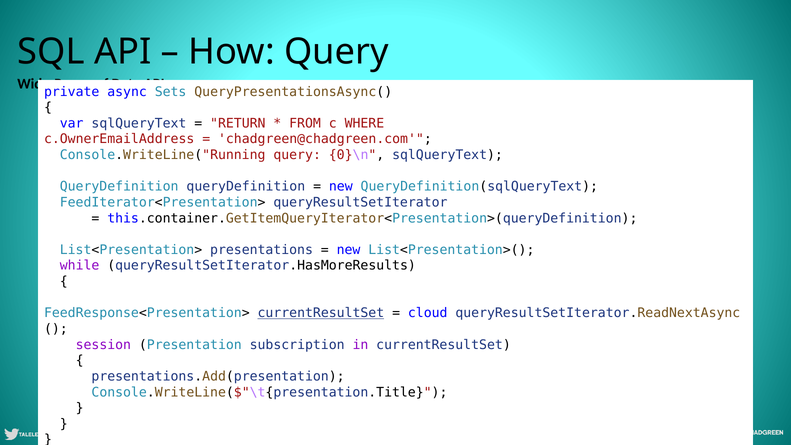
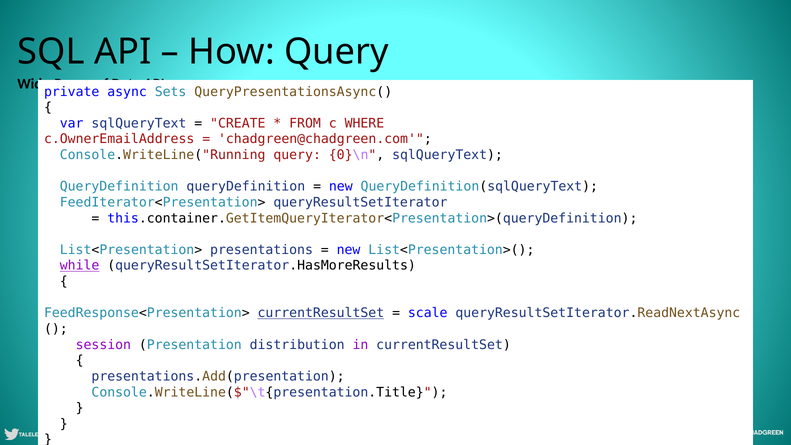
RETURN: RETURN -> CREATE (238, 123)
while underline: none -> present (80, 266)
cloud: cloud -> scale (428, 313)
subscription: subscription -> distribution (297, 345)
